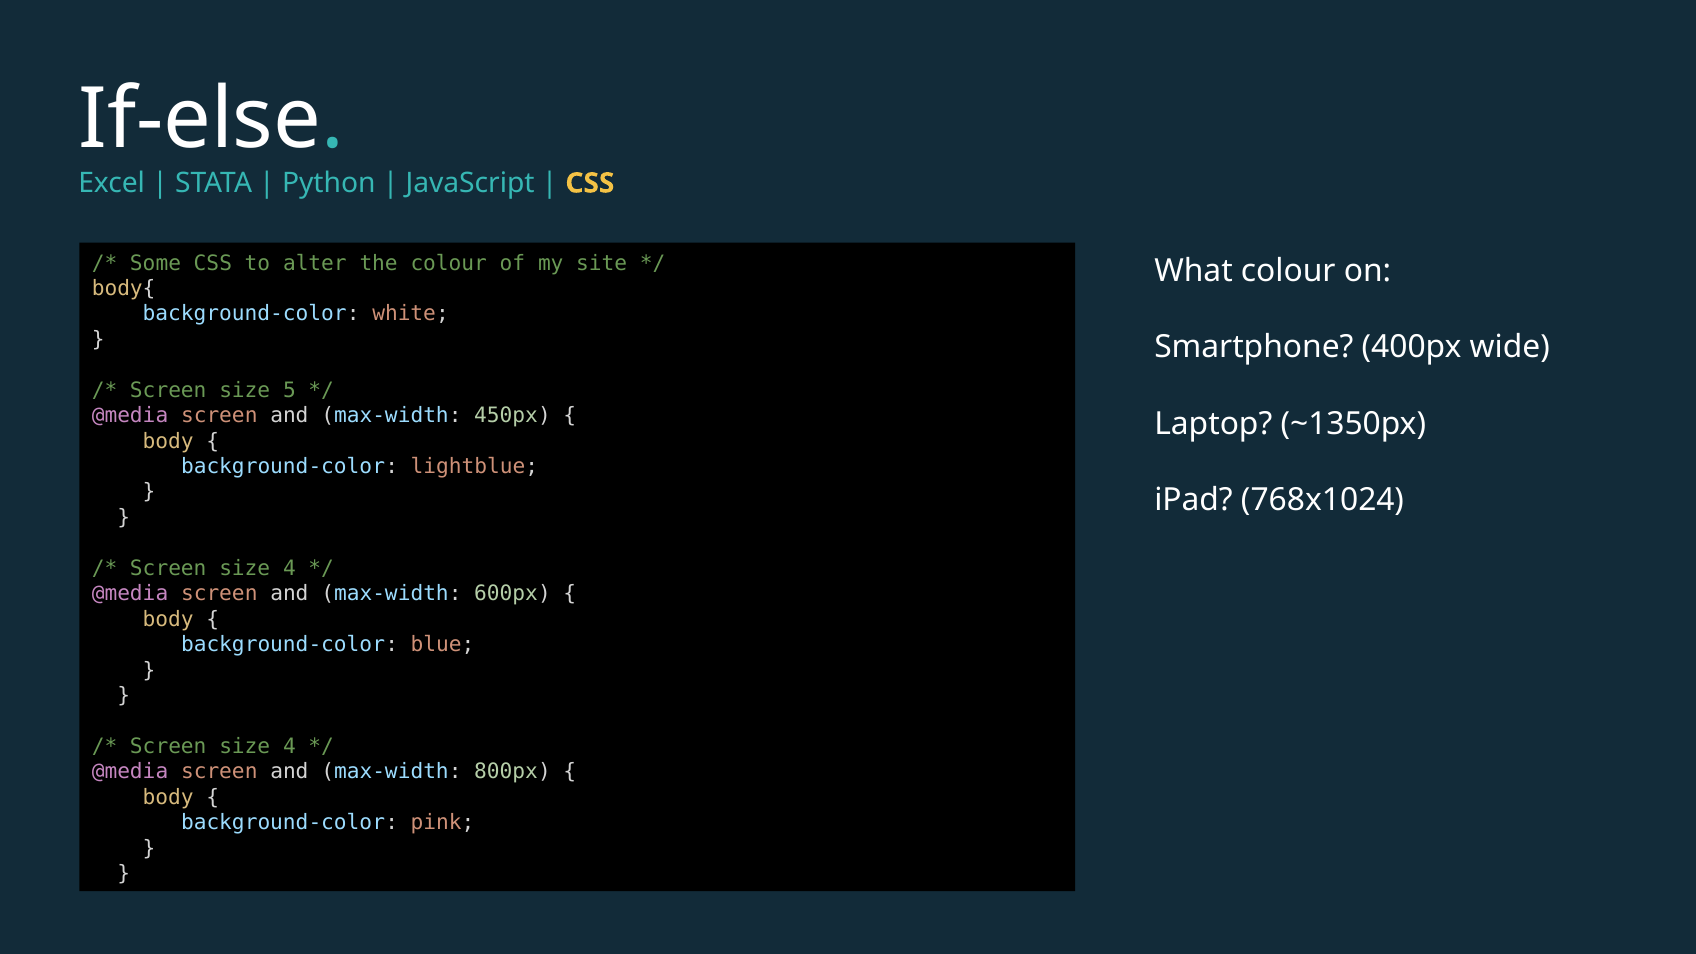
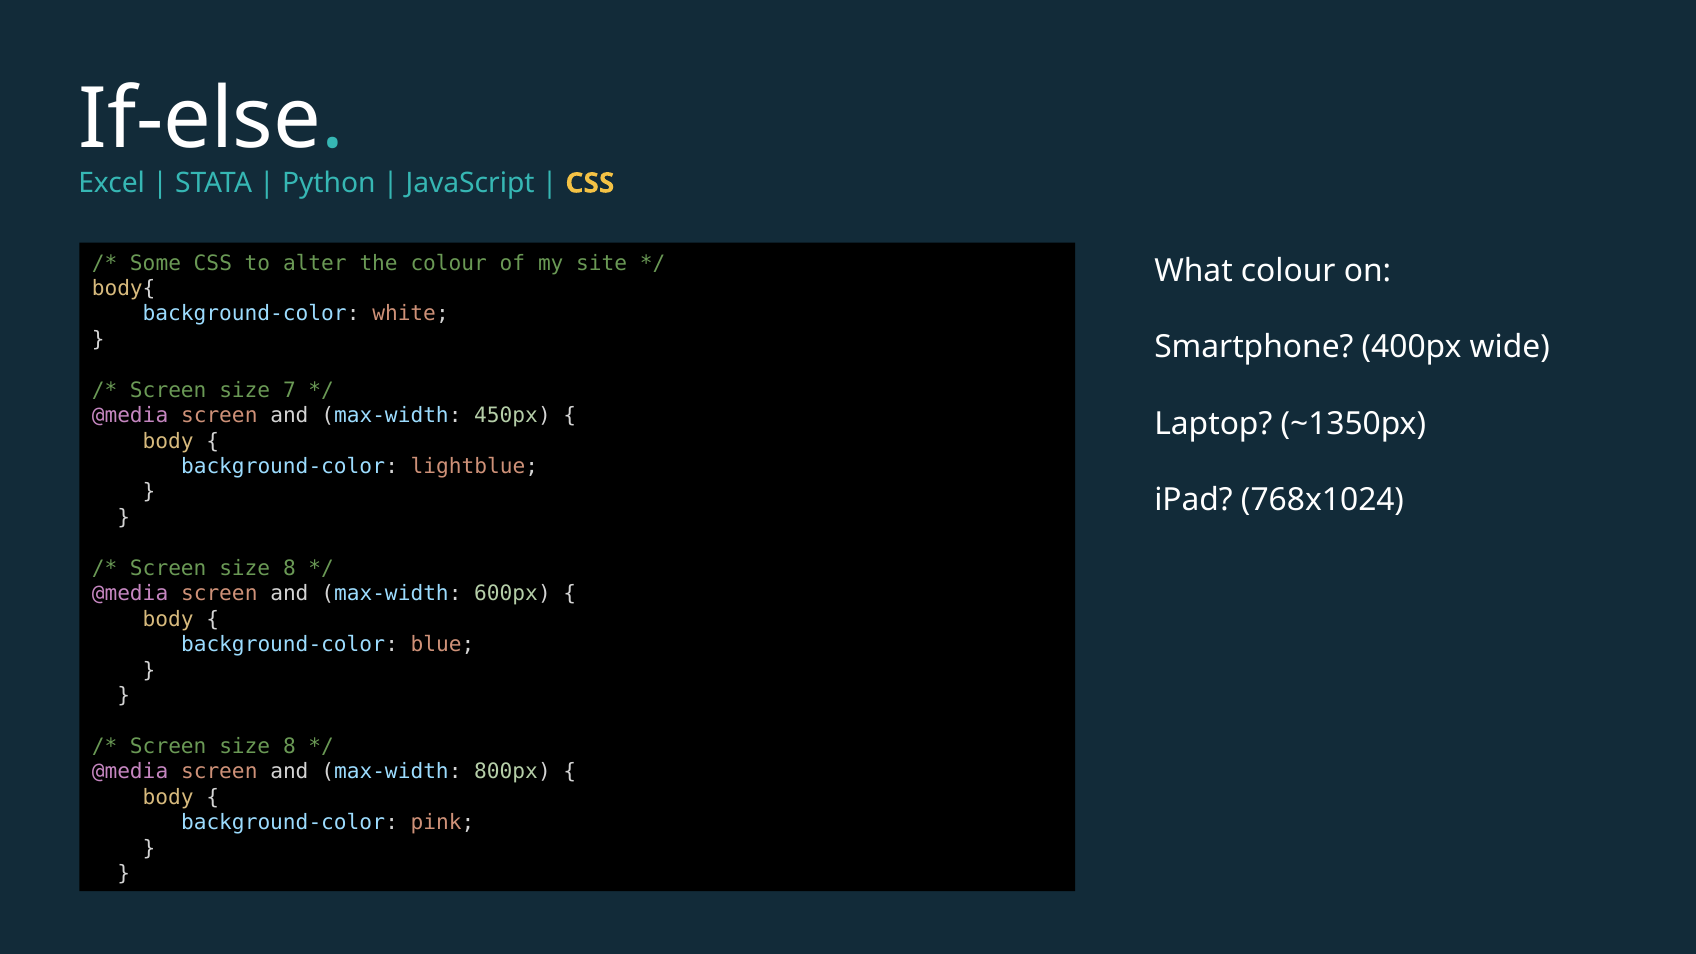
5: 5 -> 7 (289, 390)
4: 4 -> 8 (289, 568)
4: 4 -> 8 (289, 746)
